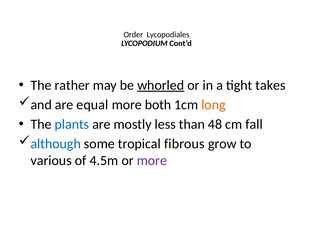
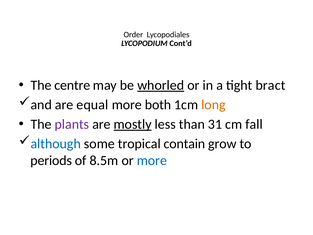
rather: rather -> centre (72, 85)
takes: takes -> bract (270, 85)
plants colour: blue -> purple (72, 124)
mostly underline: none -> present (133, 124)
48: 48 -> 31 (215, 124)
fibrous: fibrous -> contain (184, 144)
various: various -> periods (51, 160)
4.5m: 4.5m -> 8.5m (104, 160)
more colour: purple -> blue (152, 160)
